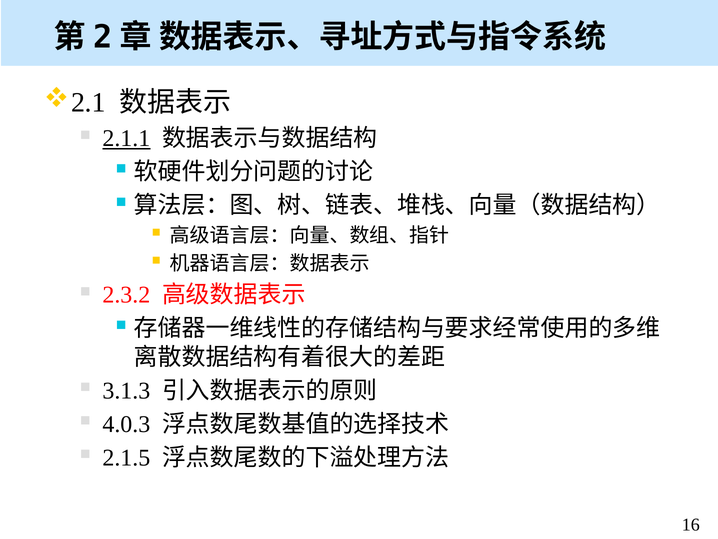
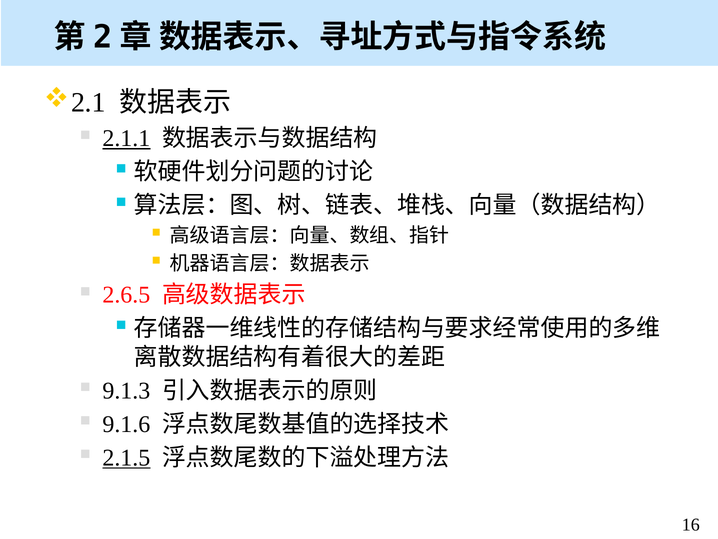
2.3.2: 2.3.2 -> 2.6.5 (126, 295)
3.1.3: 3.1.3 -> 9.1.3 (126, 390)
4.0.3: 4.0.3 -> 9.1.6 (126, 424)
2.1.5 underline: none -> present (126, 457)
